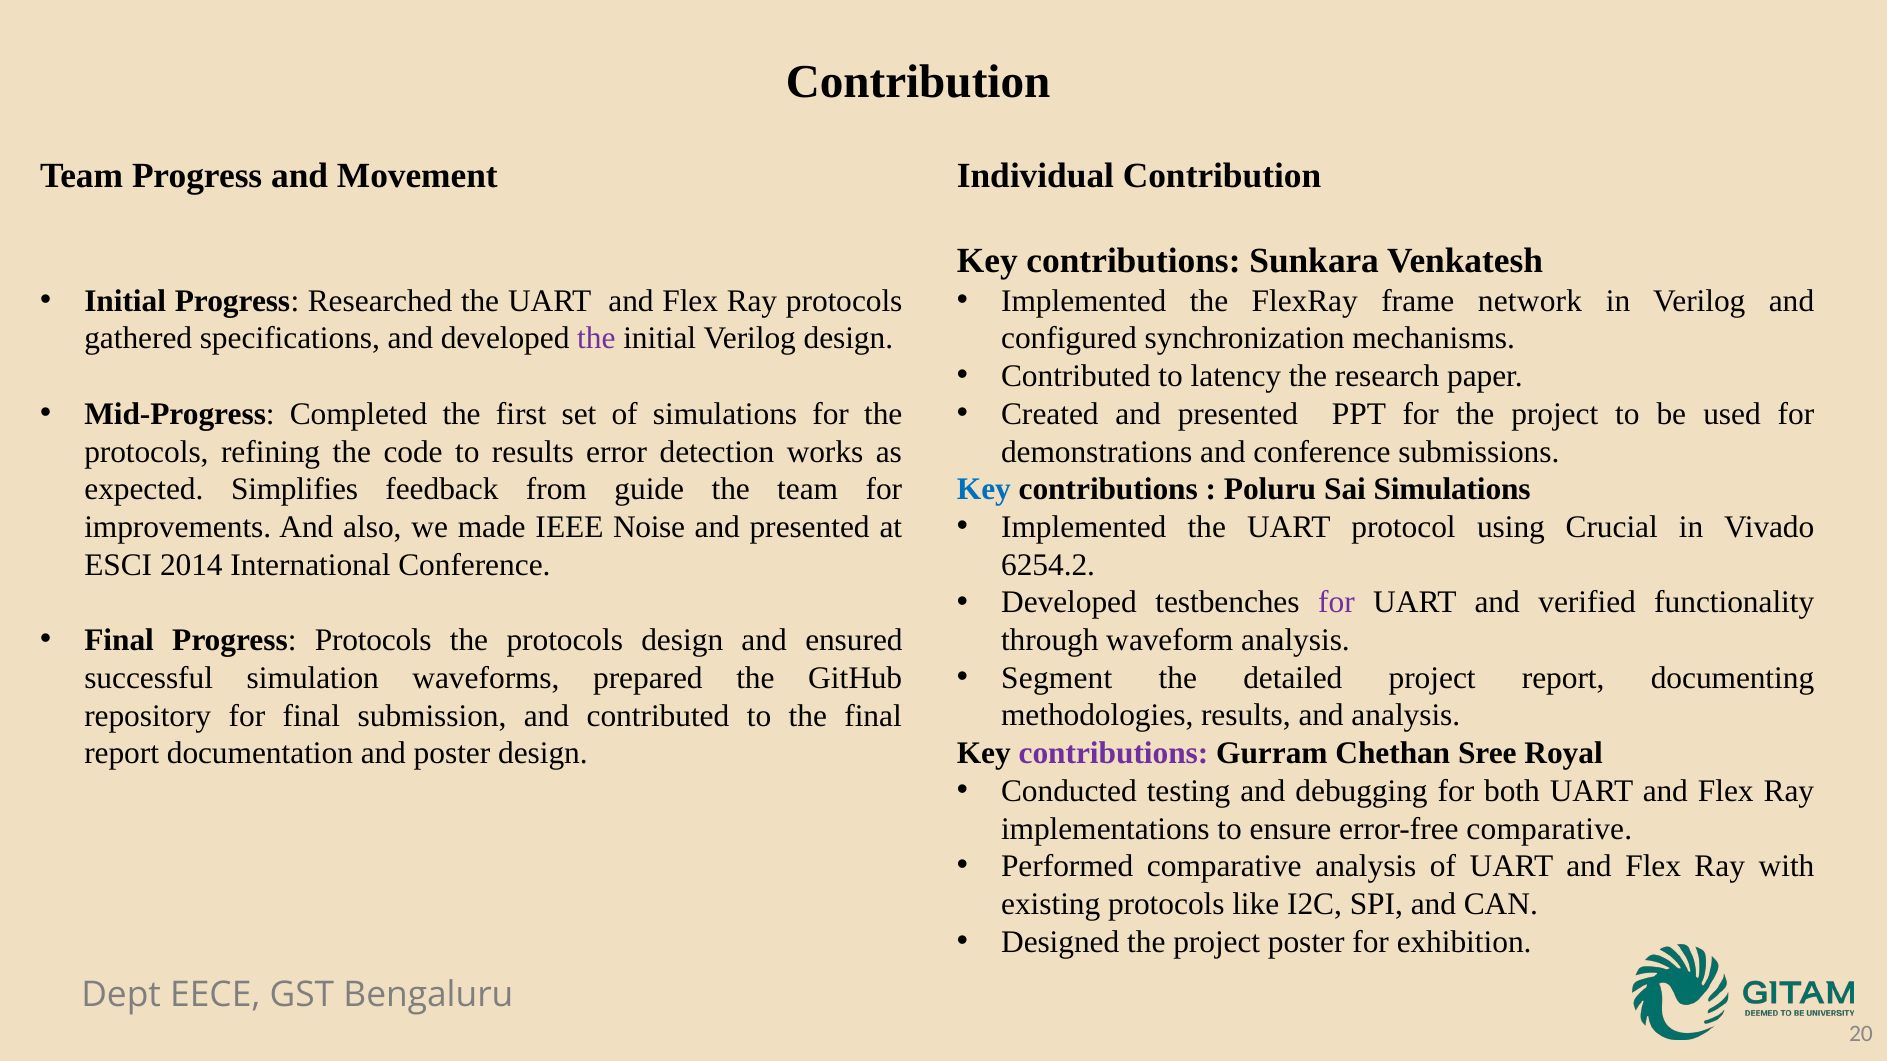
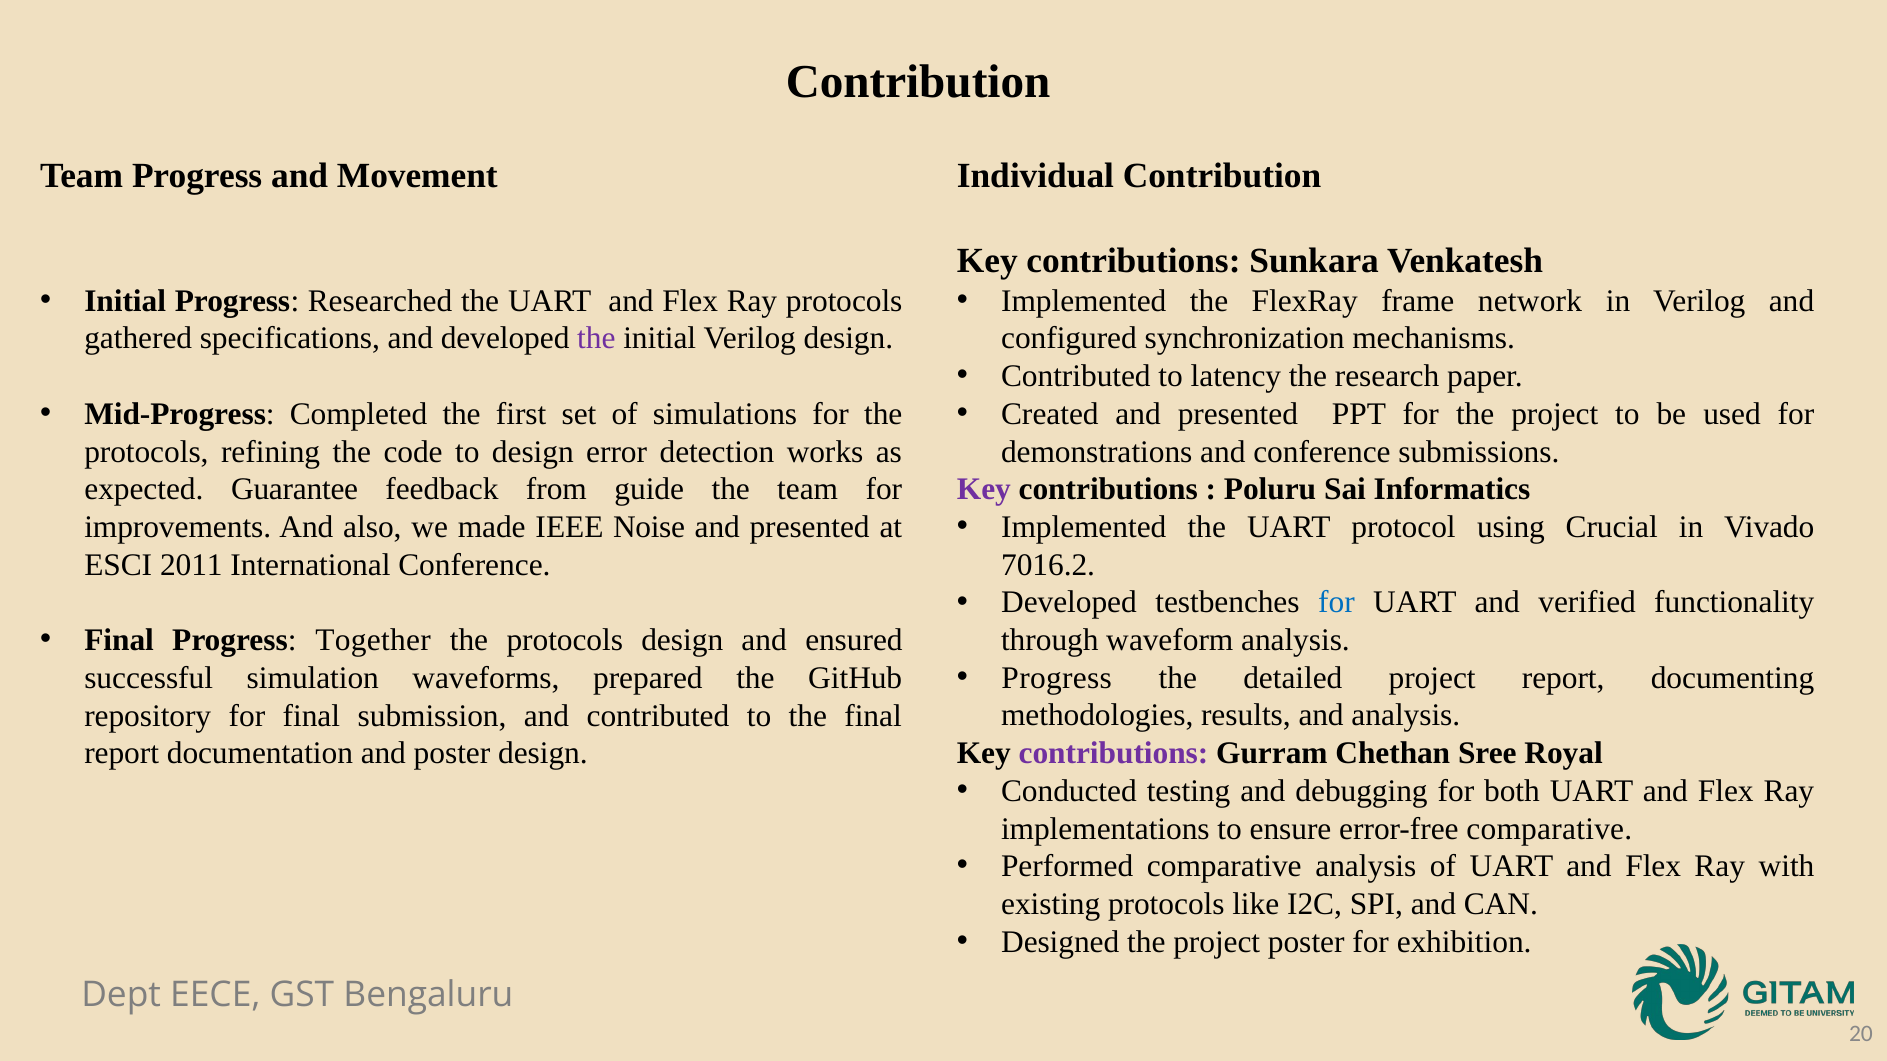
to results: results -> design (533, 452)
Simplifies: Simplifies -> Guarantee (295, 490)
Key colour: blue -> purple (984, 490)
Sai Simulations: Simulations -> Informatics (1452, 490)
2014: 2014 -> 2011 (191, 565)
6254.2: 6254.2 -> 7016.2 (1048, 565)
for colour: purple -> blue (1336, 603)
Progress Protocols: Protocols -> Together (373, 641)
Segment: Segment -> Progress (1057, 678)
